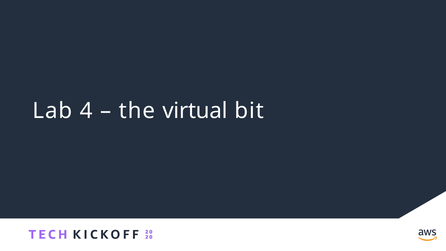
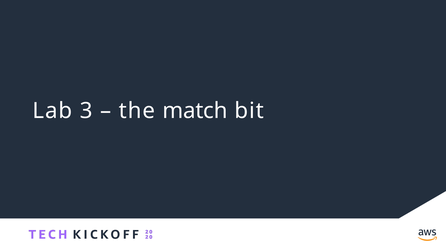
4: 4 -> 3 (86, 111)
virtual: virtual -> match (195, 111)
